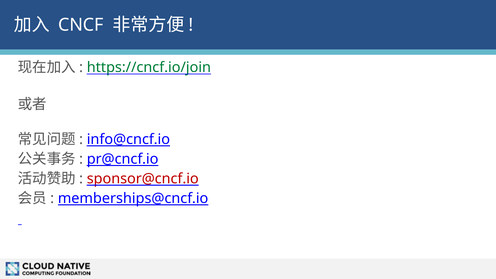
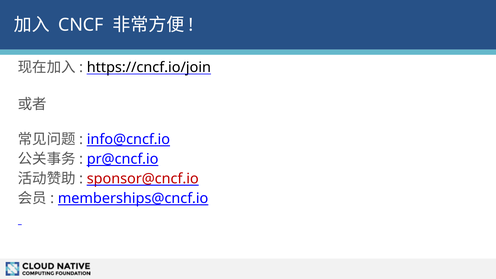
https://cncf.io/join colour: green -> black (149, 67)
